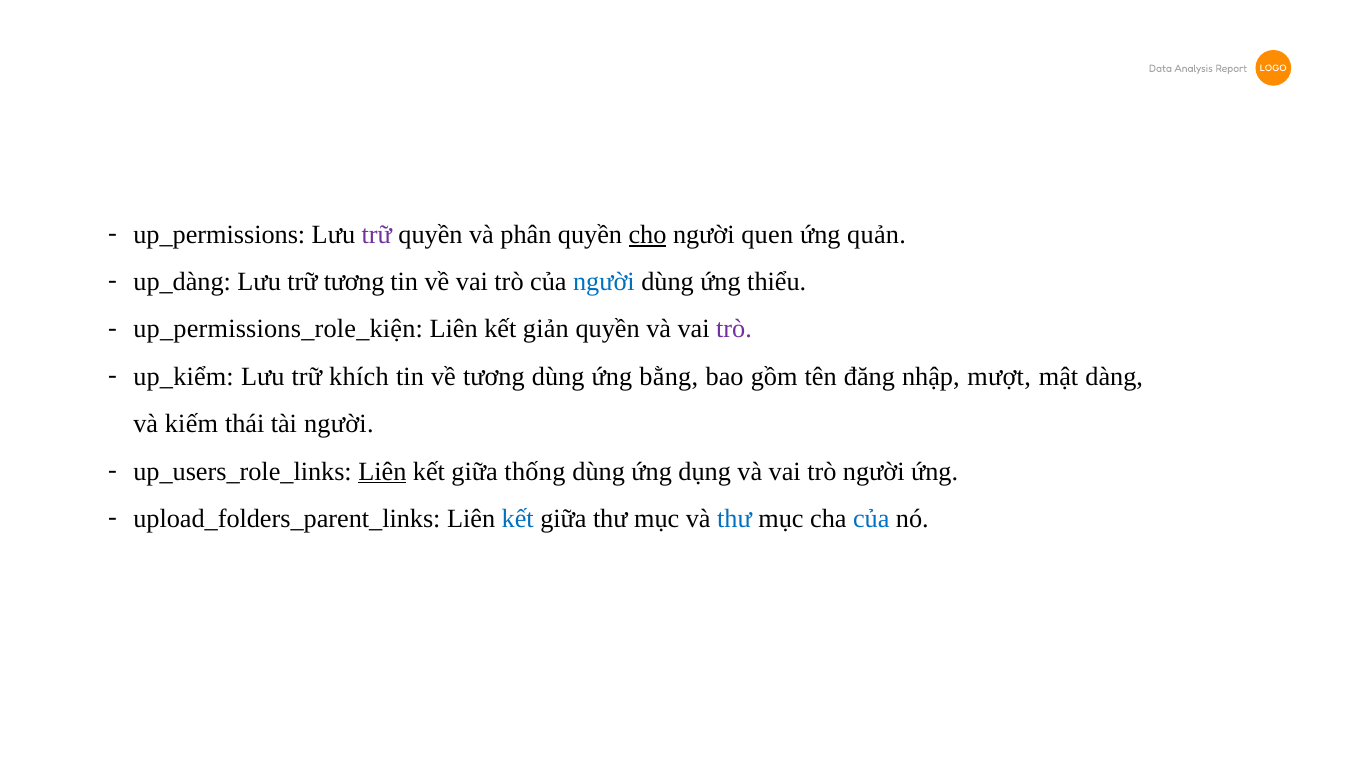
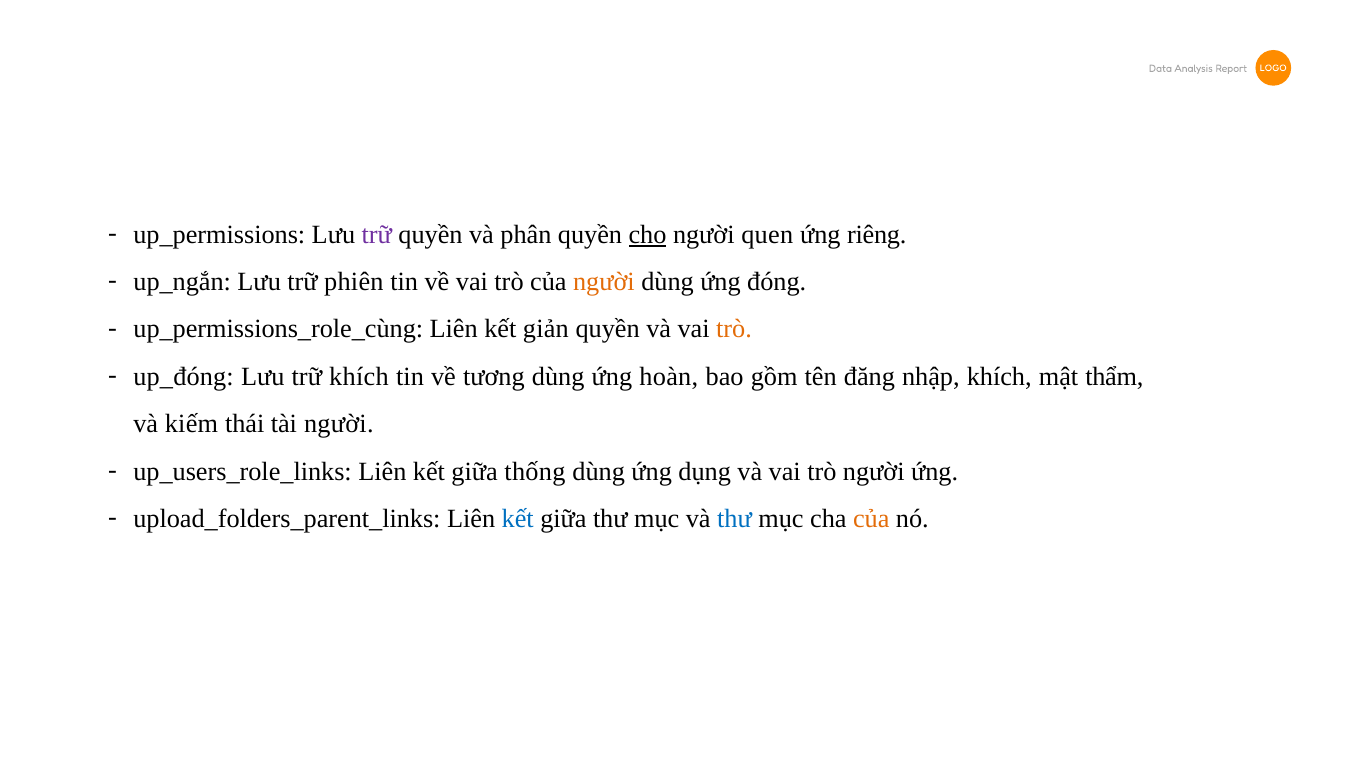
quản: quản -> riêng (877, 234)
up_dàng: up_dàng -> up_ngắn (182, 282)
trữ tương: tương -> phiên (354, 282)
người colour: blue -> orange (604, 282)
thiểu: thiểu -> đóng (777, 282)
up_permissions_role_kiện: up_permissions_role_kiện -> up_permissions_role_cùng (278, 329)
trò colour: purple -> orange (734, 329)
up_kiểm: up_kiểm -> up_đóng (184, 376)
bằng: bằng -> hoàn (669, 376)
nhập mượt: mượt -> khích (999, 376)
dàng: dàng -> thẩm (1114, 376)
Liên underline: present -> none (382, 471)
của colour: blue -> orange (871, 518)
